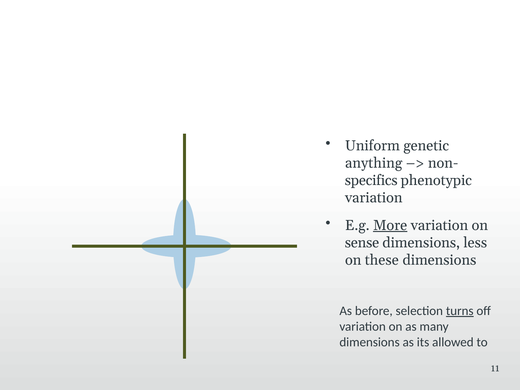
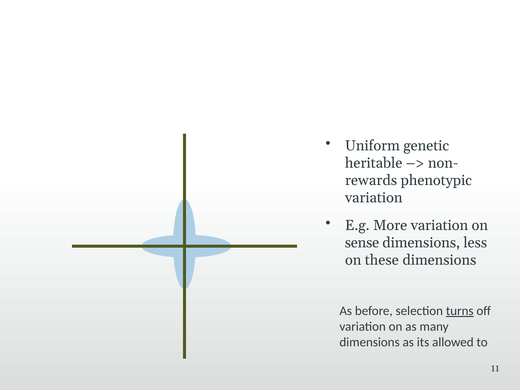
anything: anything -> heritable (374, 163)
specifics: specifics -> rewards (371, 181)
More underline: present -> none (390, 225)
